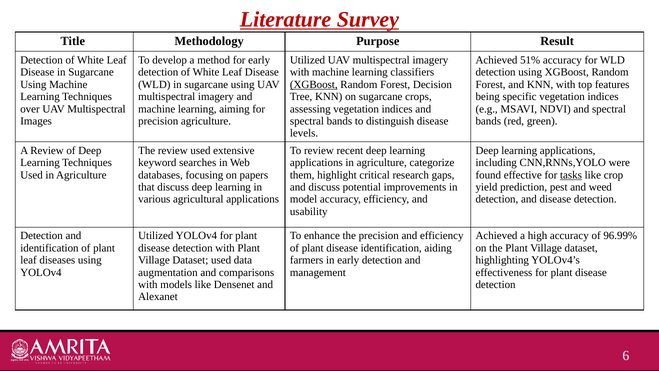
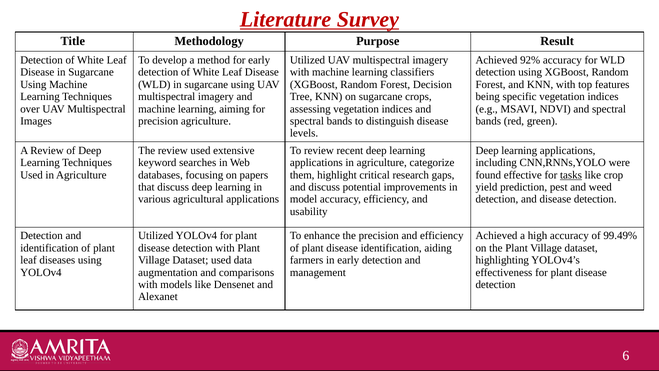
51%: 51% -> 92% (530, 60)
XGBoost underline: present -> none (314, 84)
96.99%: 96.99% -> 99.49% (620, 236)
